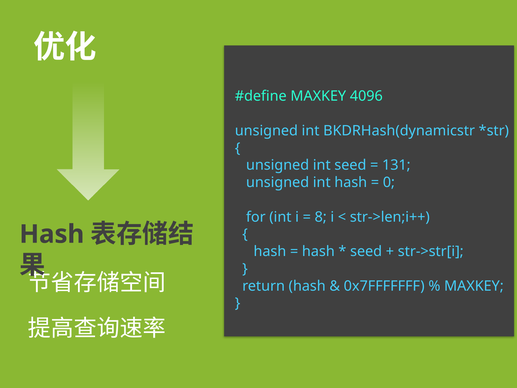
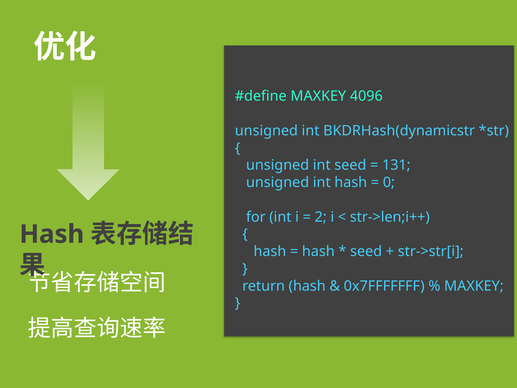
8: 8 -> 2 (321, 217)
